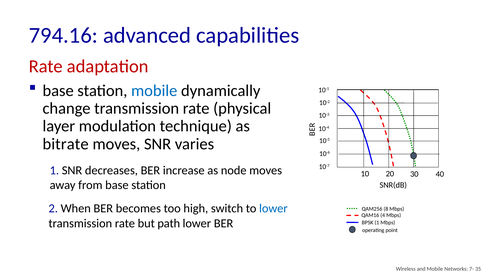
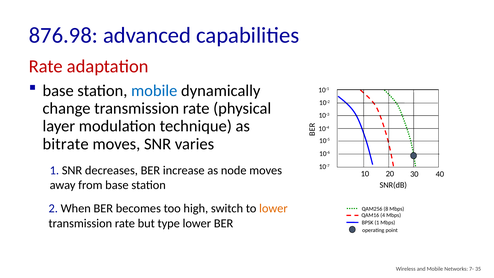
794.16: 794.16 -> 876.98 (63, 35)
lower colour: blue -> orange (273, 208)
path: path -> type (169, 223)
